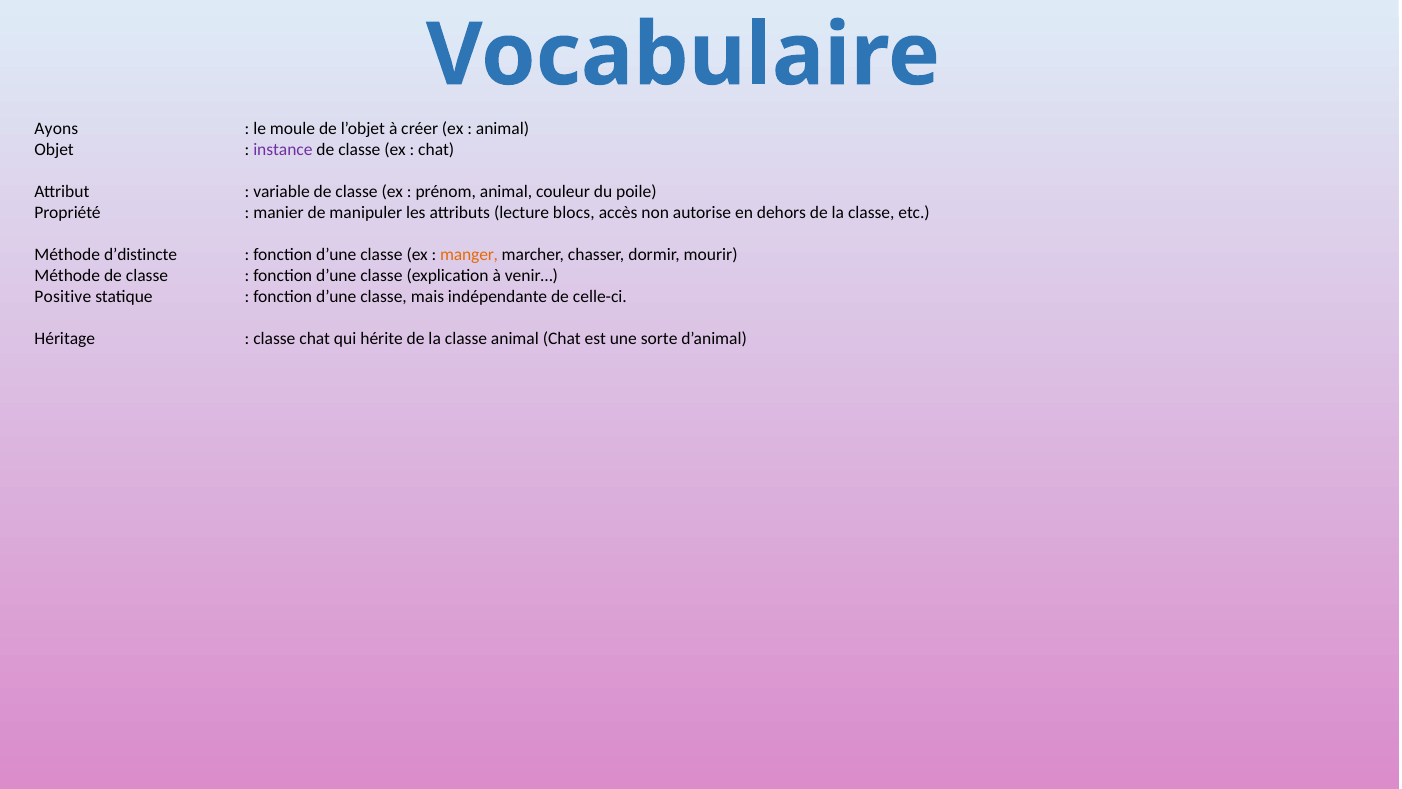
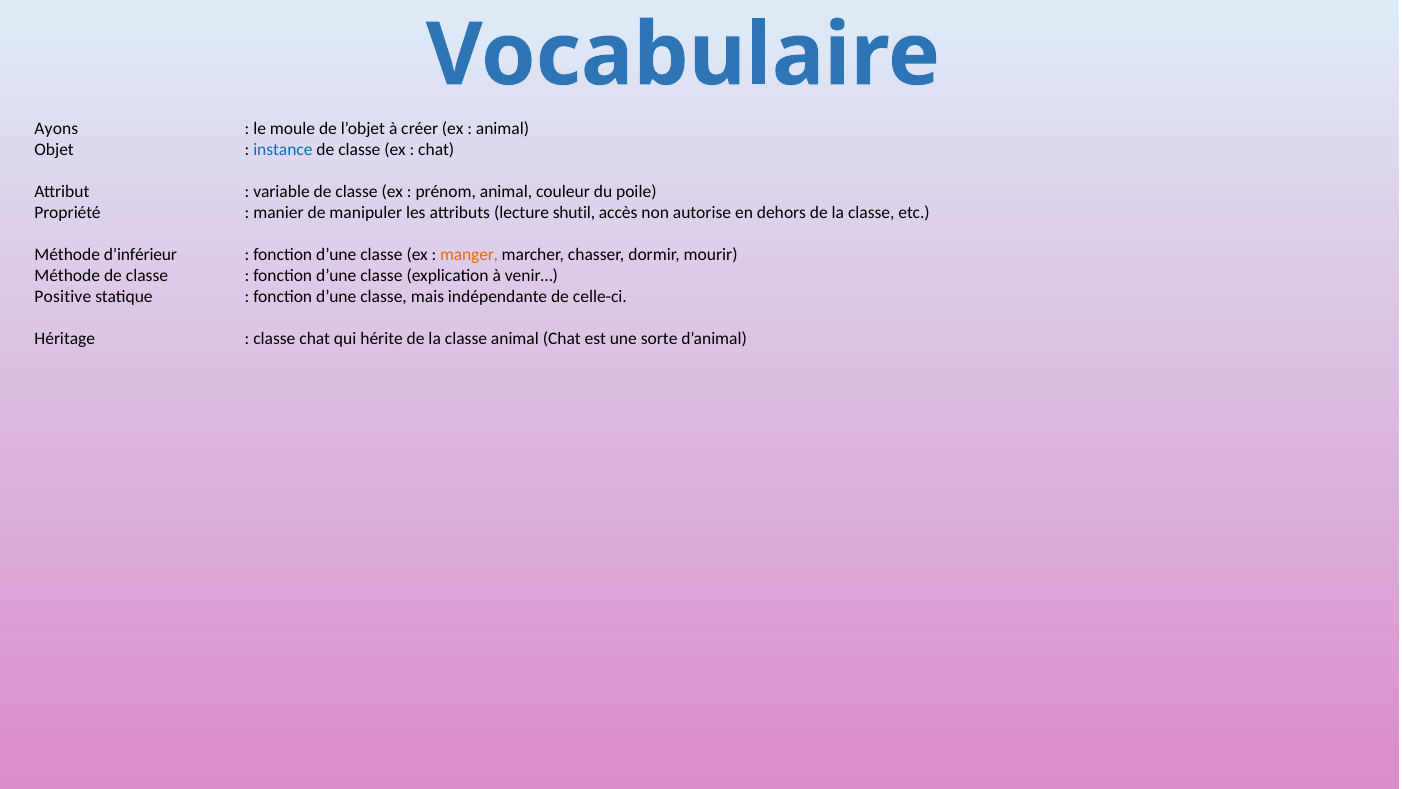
instance colour: purple -> blue (283, 150)
blocs: blocs -> shutil (574, 213)
d’distincte: d’distincte -> d’inférieur (141, 255)
